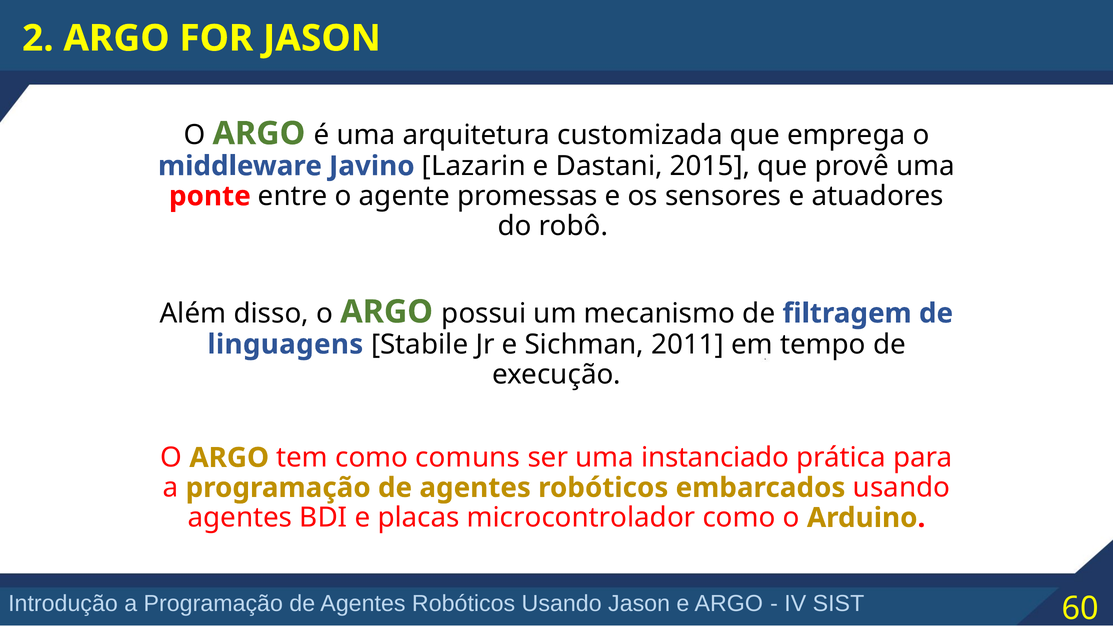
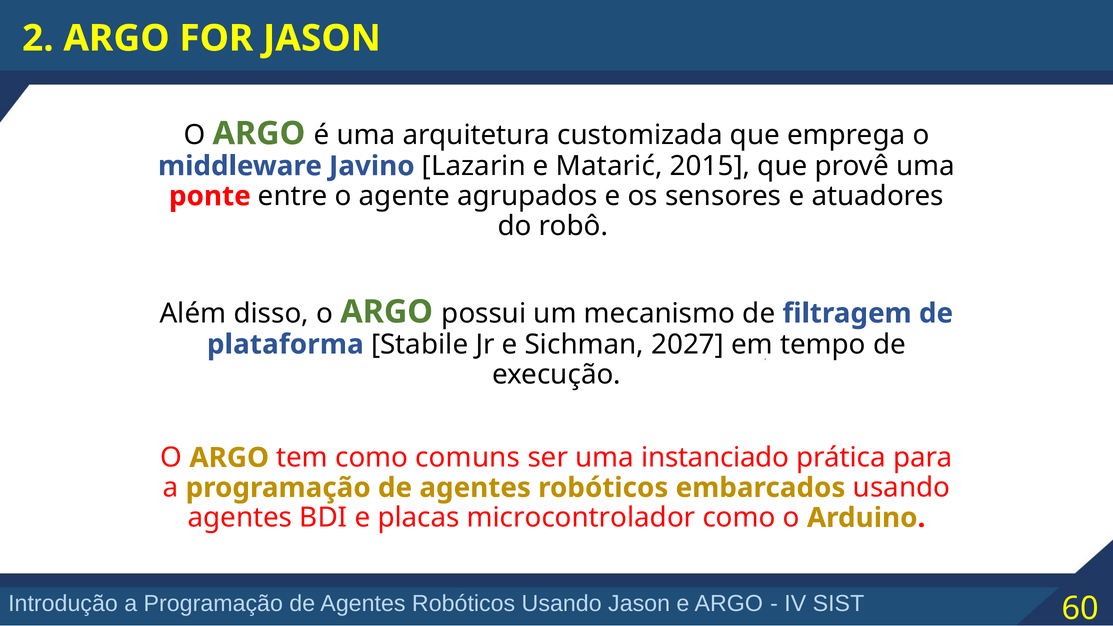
Dastani: Dastani -> Matarić (609, 166)
promessas: promessas -> agrupados (527, 196)
linguagens: linguagens -> plataforma (285, 344)
2011: 2011 -> 2027 (688, 344)
